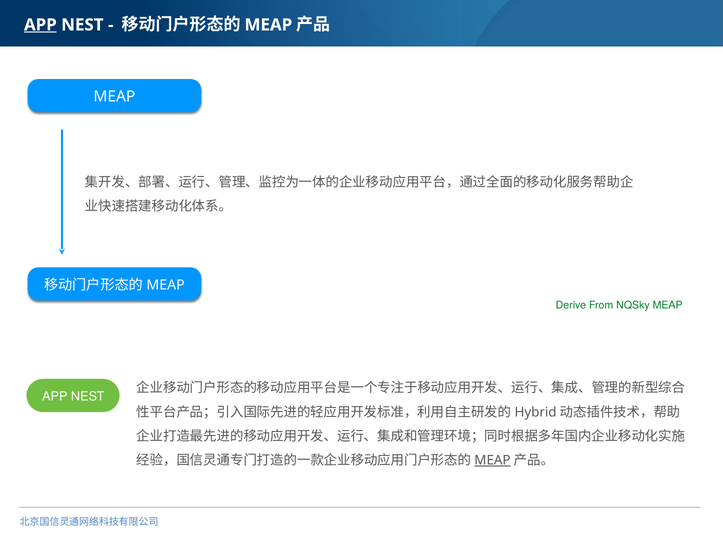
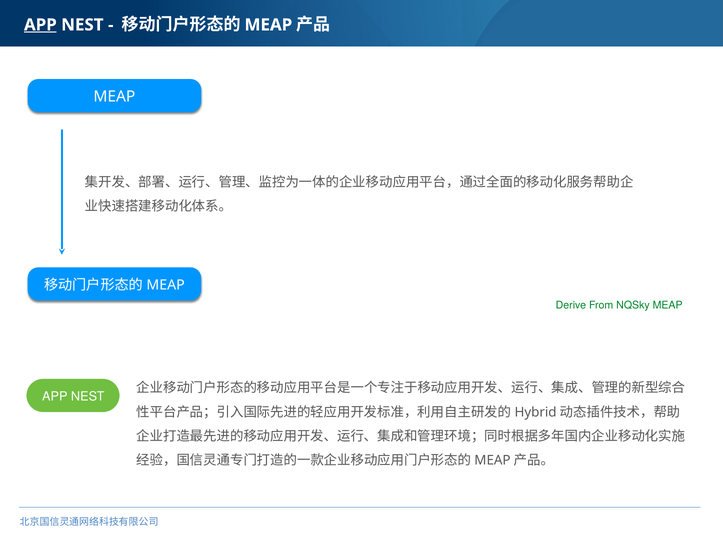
MEAP underline: present -> none (492, 461)
